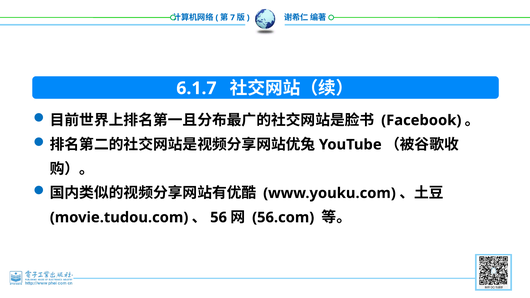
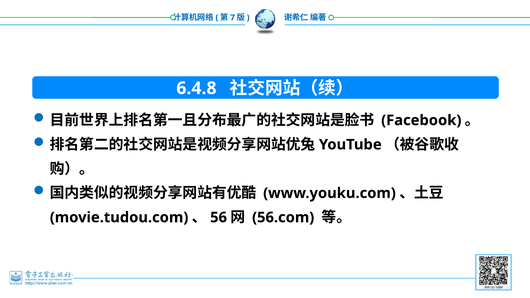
6.1.7: 6.1.7 -> 6.4.8 (196, 88)
